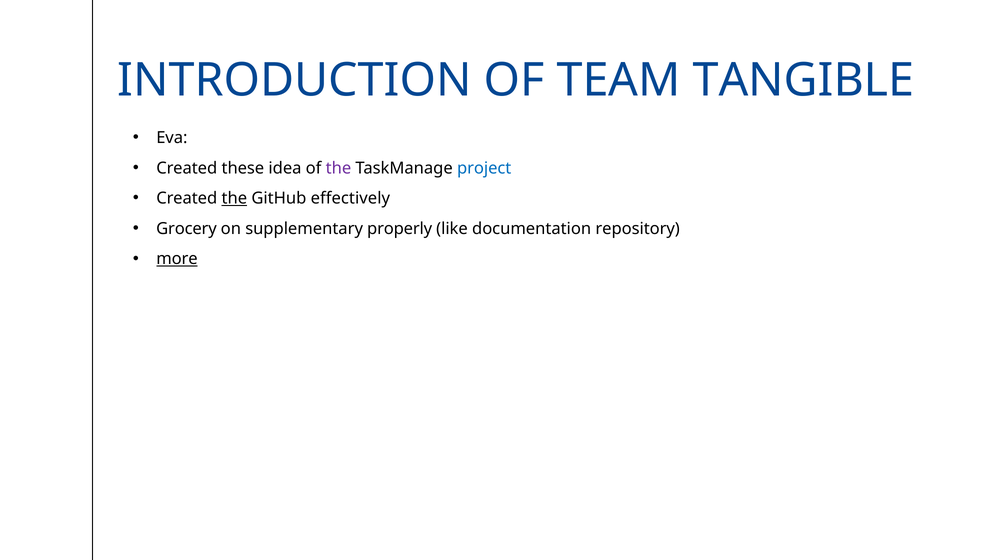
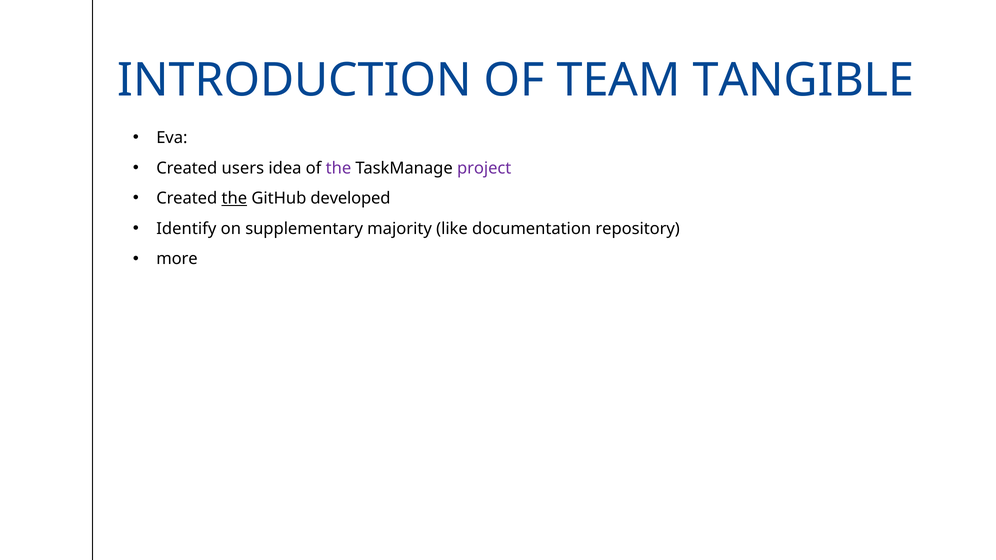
these: these -> users (243, 168)
project colour: blue -> purple (484, 168)
effectively: effectively -> developed (350, 199)
Grocery: Grocery -> Identify (186, 229)
properly: properly -> majority (400, 229)
more underline: present -> none (177, 259)
